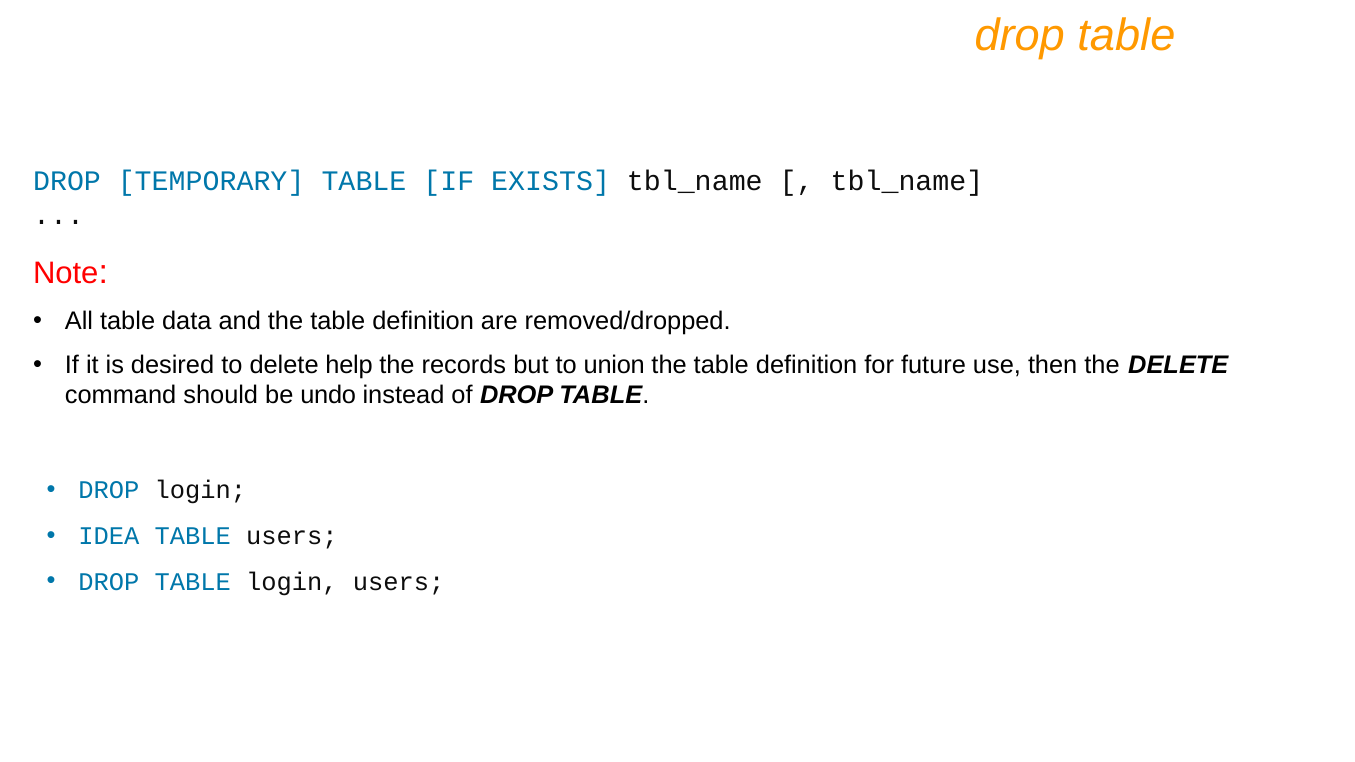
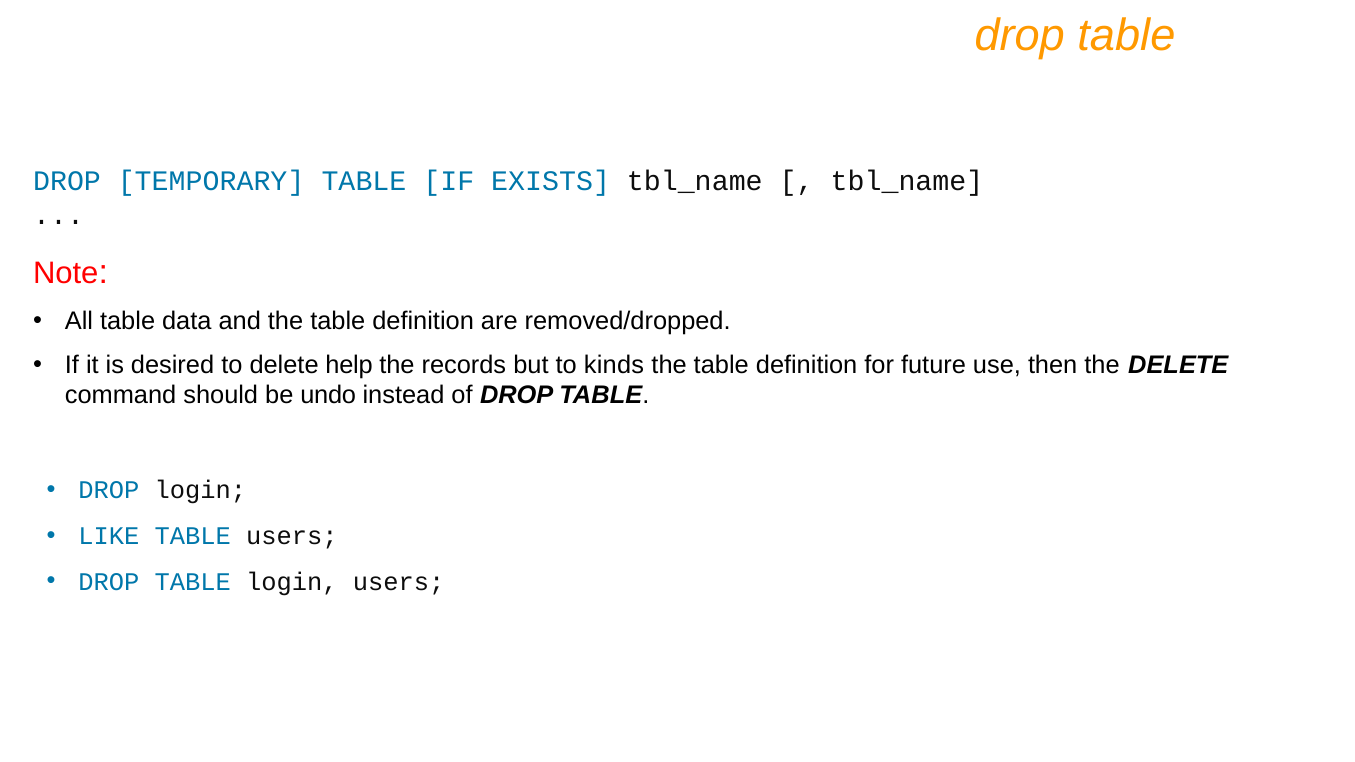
union: union -> kinds (614, 365)
IDEA: IDEA -> LIKE (109, 536)
